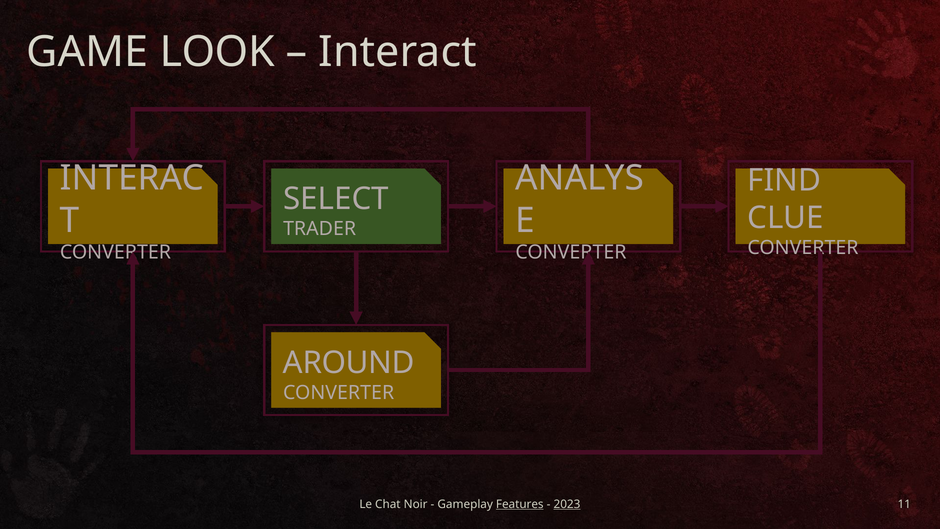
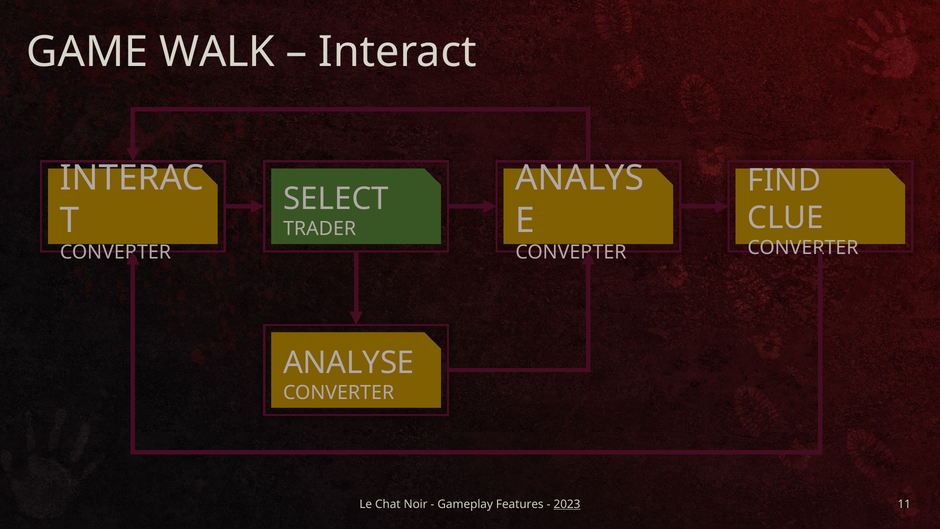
LOOK: LOOK -> WALK (217, 52)
AROUND: AROUND -> ANALYSE (349, 363)
Features underline: present -> none (520, 504)
